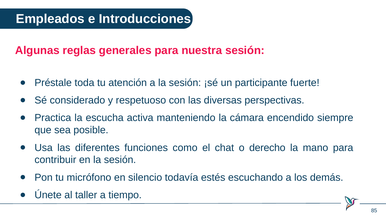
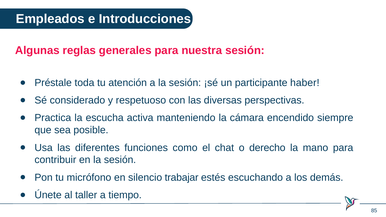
fuerte: fuerte -> haber (305, 83)
todavía: todavía -> trabajar (182, 178)
